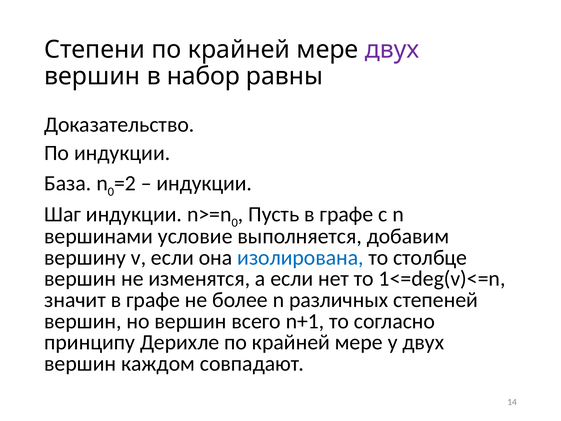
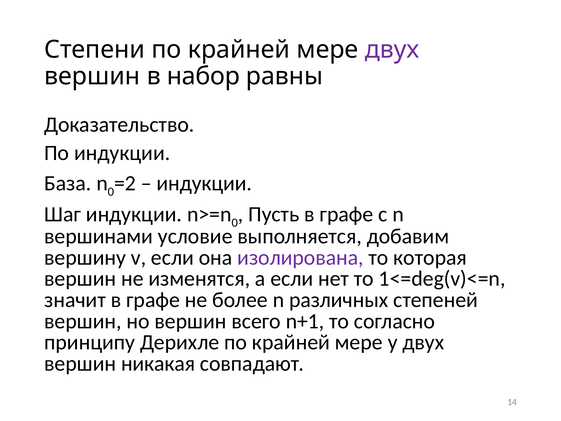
изолирована colour: blue -> purple (300, 257)
столбце: столбце -> которая (430, 257)
каждом: каждом -> никакая (158, 363)
